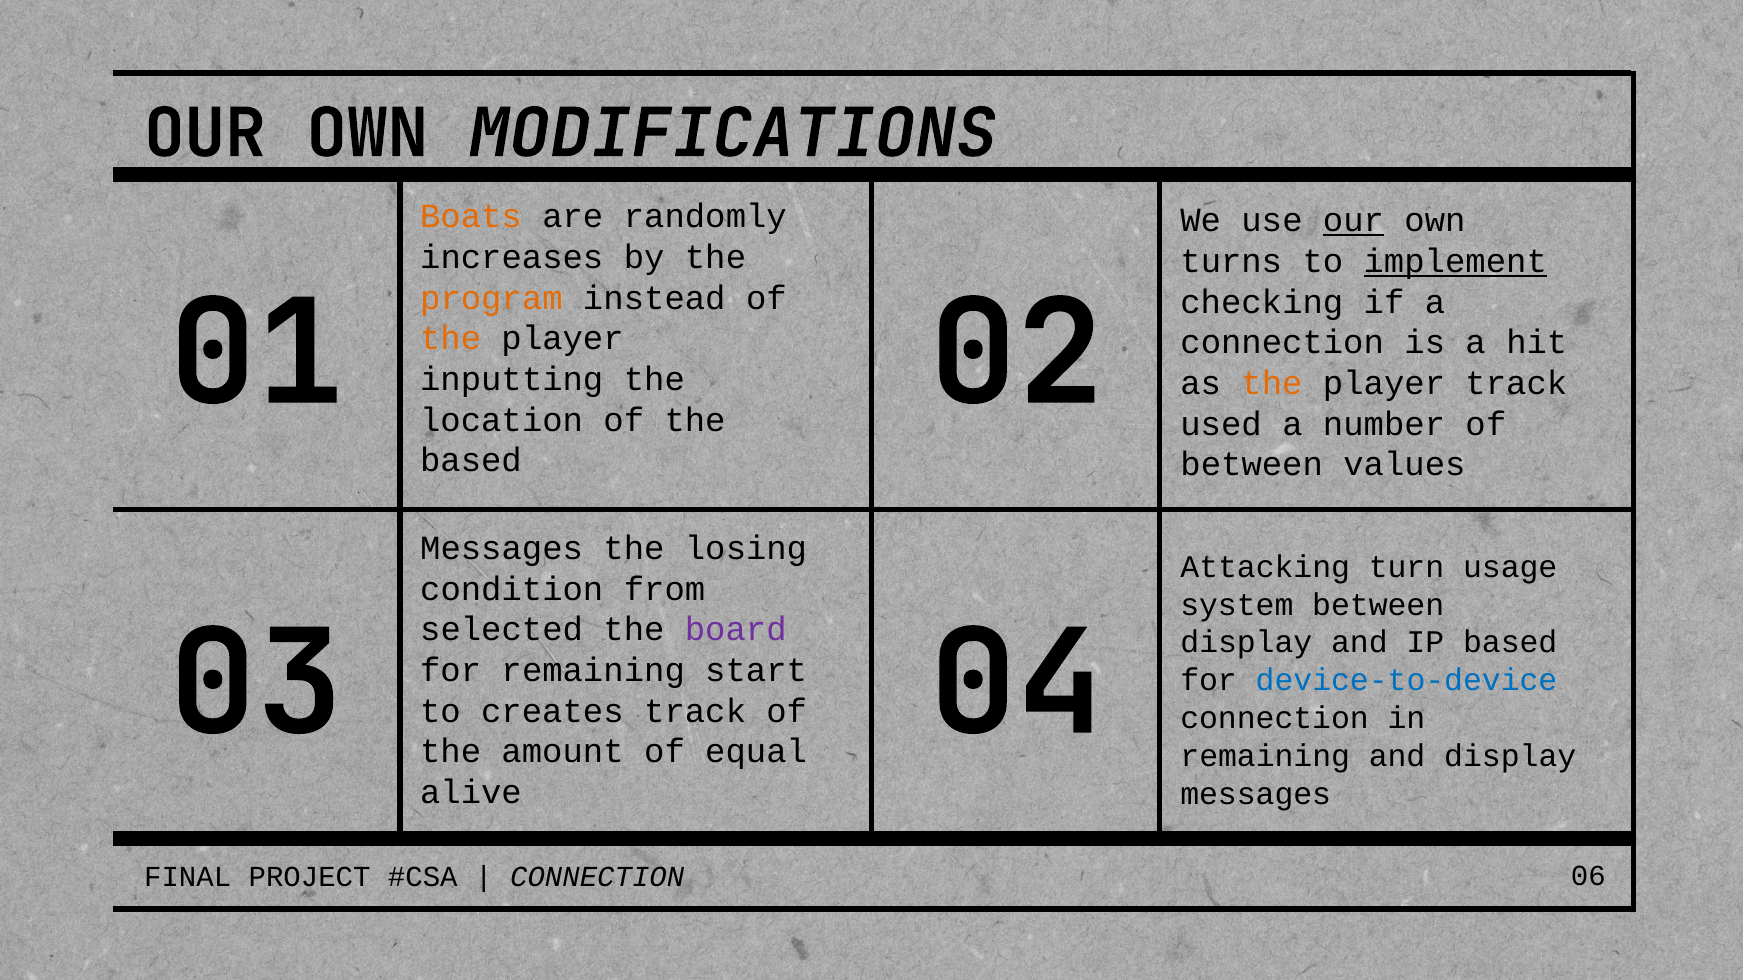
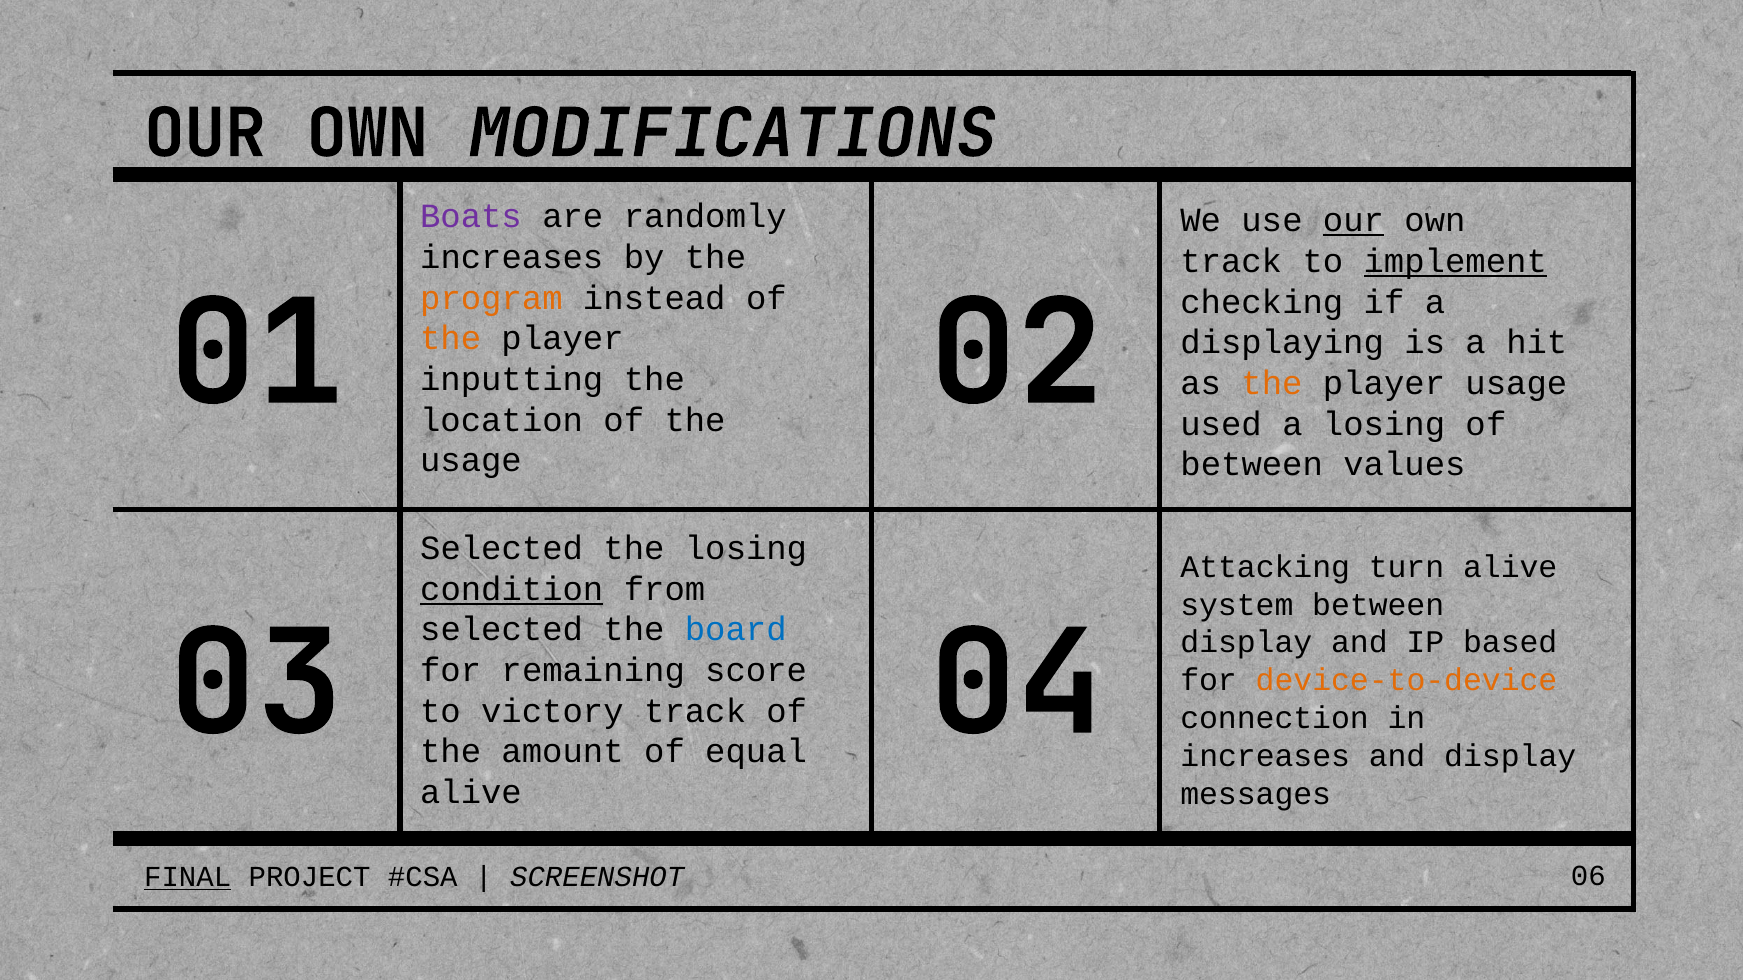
Boats colour: orange -> purple (471, 217)
turns: turns -> track (1231, 261)
connection: connection -> displaying (1282, 343)
player track: track -> usage (1516, 384)
a number: number -> losing (1384, 424)
based: based -> usage (471, 461)
Messages: Messages -> Selected (502, 549)
turn usage: usage -> alive (1510, 567)
condition underline: none -> present (512, 589)
board colour: purple -> blue (736, 630)
start: start -> score (756, 671)
device-to-device colour: blue -> orange (1407, 681)
creates: creates -> victory (552, 711)
remaining: remaining -> increases (1265, 756)
FINAL underline: none -> present (188, 877)
CONNECTION: CONNECTION -> SCREENSHOT (597, 877)
